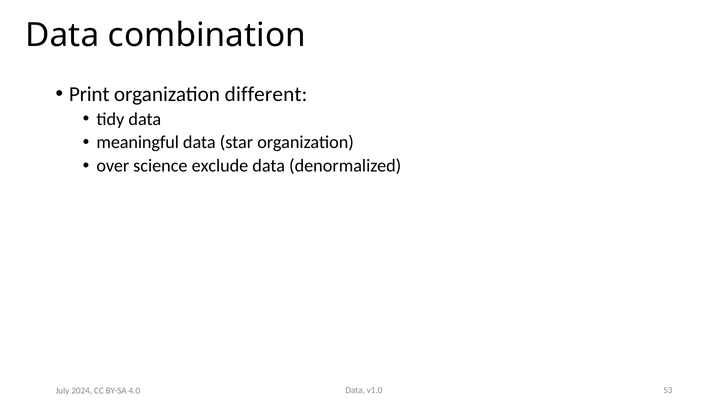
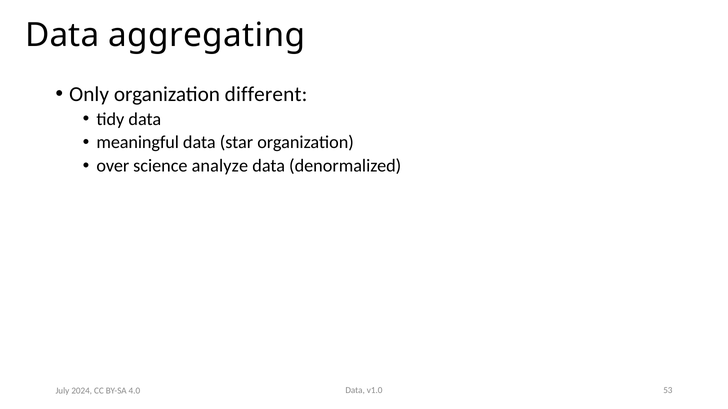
combination: combination -> aggregating (207, 35)
Print: Print -> Only (89, 94)
exclude: exclude -> analyze (220, 166)
